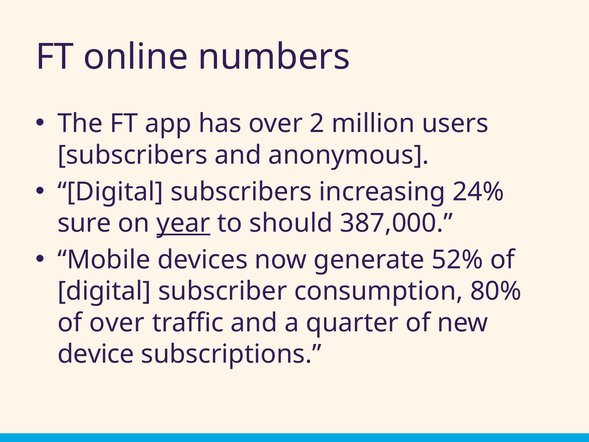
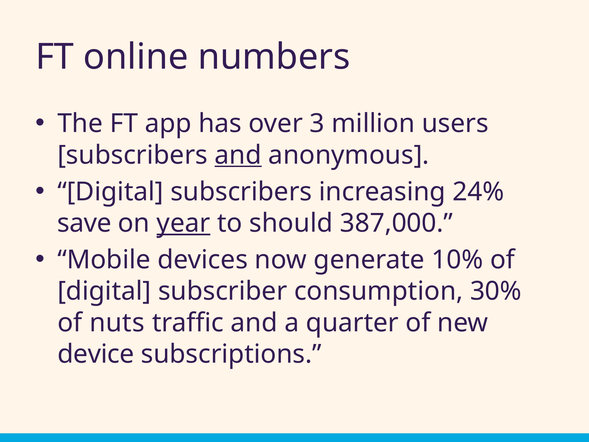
2: 2 -> 3 (317, 124)
and underline: none -> present (238, 155)
sure: sure -> save (84, 223)
52%: 52% -> 10% (457, 260)
80%: 80% -> 30% (496, 291)
of over: over -> nuts (117, 323)
